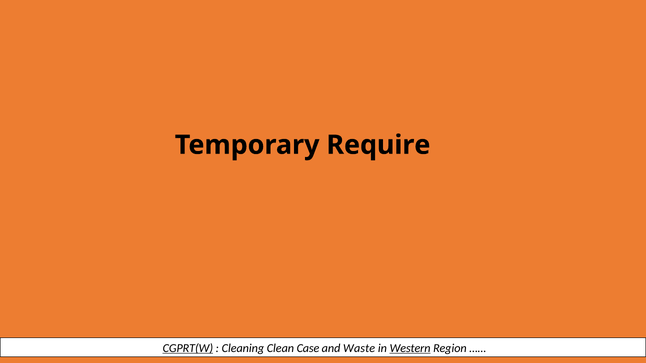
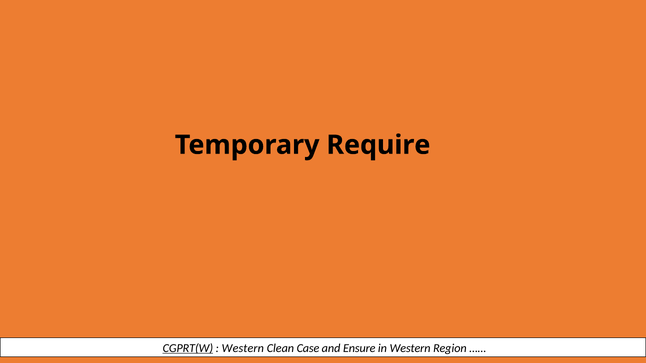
Cleaning: Cleaning -> Western (243, 348)
Waste: Waste -> Ensure (359, 348)
Western underline: present -> none (410, 348)
